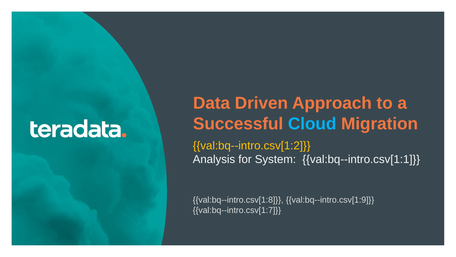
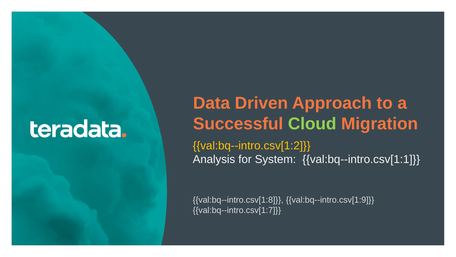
Cloud colour: light blue -> light green (312, 124)
